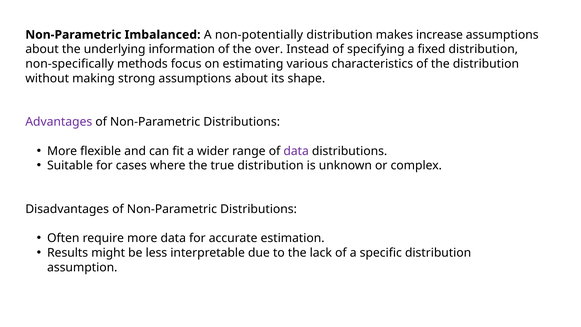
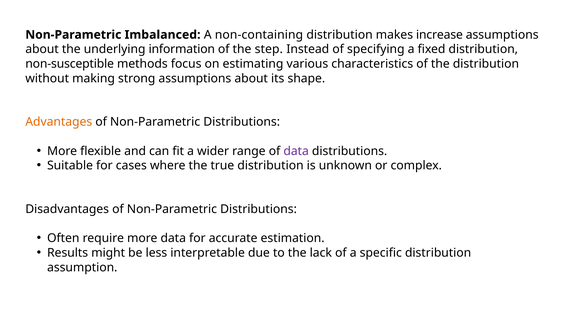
non-potentially: non-potentially -> non-containing (259, 35)
over: over -> step (269, 49)
non-specifically: non-specifically -> non-susceptible (70, 64)
Advantages colour: purple -> orange (59, 122)
